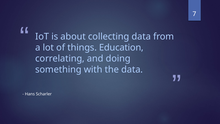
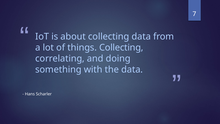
things Education: Education -> Collecting (121, 47)
